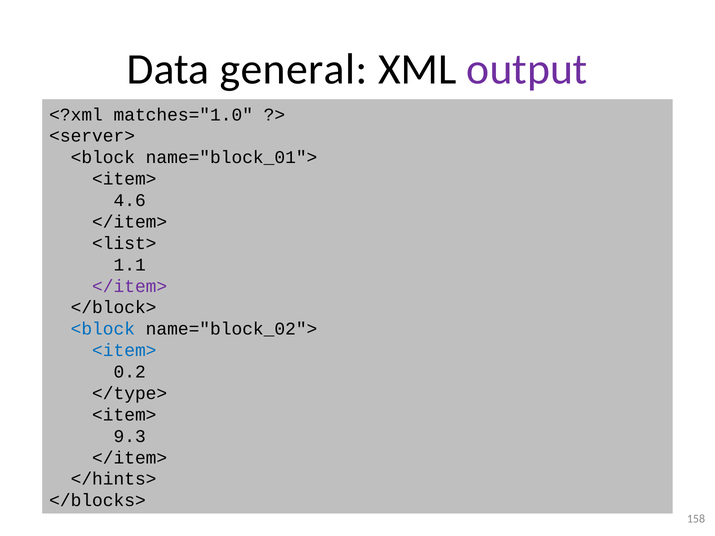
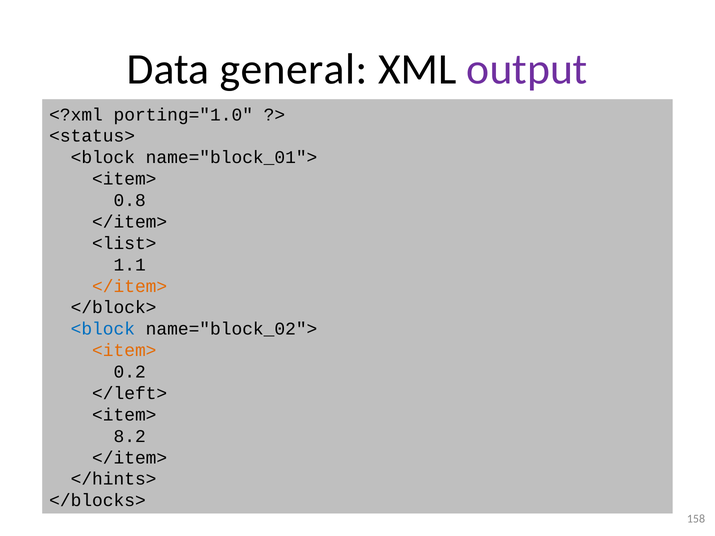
matches="1.0: matches="1.0 -> porting="1.0 (183, 115)
<server>: <server> -> <status> (92, 136)
4.6: 4.6 -> 0.8 (130, 200)
</item> colour: purple -> orange (130, 286)
<item> colour: blue -> orange (124, 351)
</type>: </type> -> </left> (130, 394)
9.3: 9.3 -> 8.2 (130, 436)
